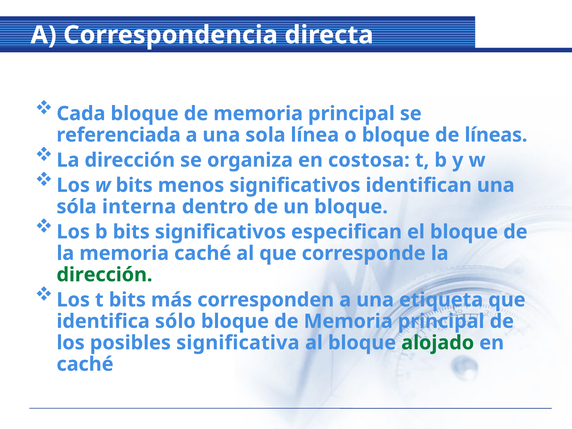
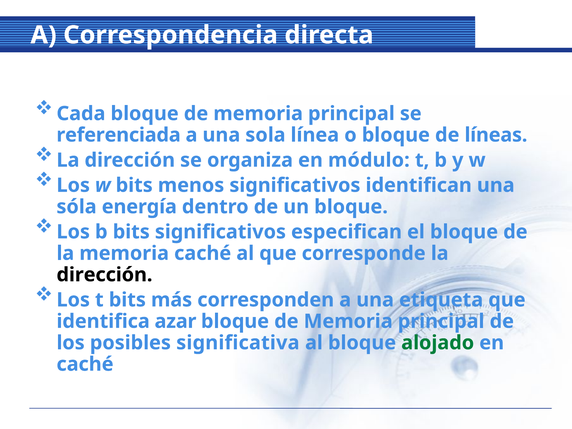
costosa: costosa -> módulo (369, 160)
interna: interna -> energía (139, 207)
dirección colour: green -> black (104, 275)
sólo: sólo -> azar (175, 321)
